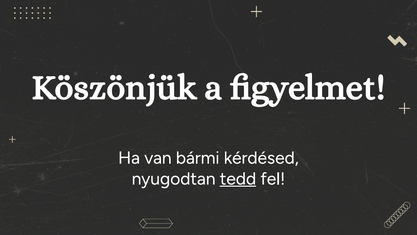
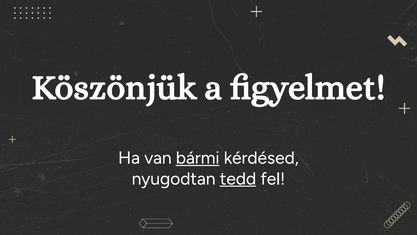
bármi underline: none -> present (198, 158)
